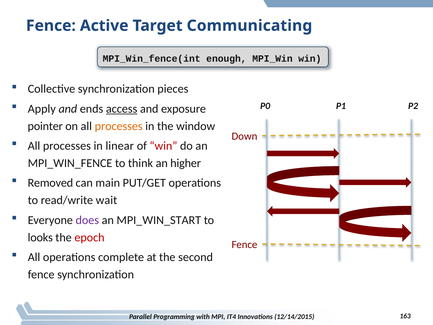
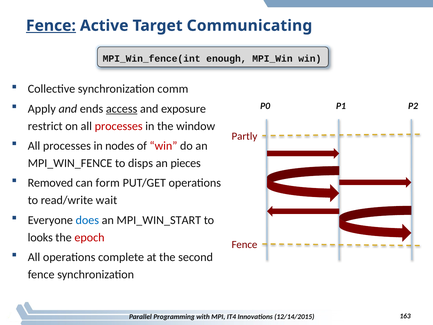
Fence underline: none -> present (51, 26)
pieces: pieces -> comm (173, 89)
pointer: pointer -> restrict (45, 126)
processes colour: orange -> red (119, 126)
Down: Down -> Partly (244, 136)
linear: linear -> nodes (120, 146)
think: think -> disps (140, 163)
higher: higher -> pieces (186, 163)
main: main -> form (108, 183)
does colour: purple -> blue (87, 220)
